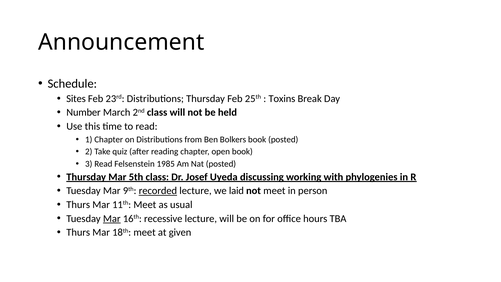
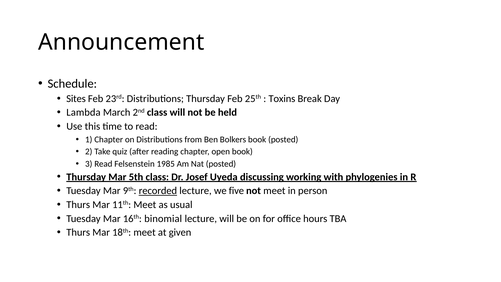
Number: Number -> Lambda (83, 112)
laid: laid -> five (236, 191)
Mar underline: present -> none (112, 218)
recessive: recessive -> binomial (163, 218)
